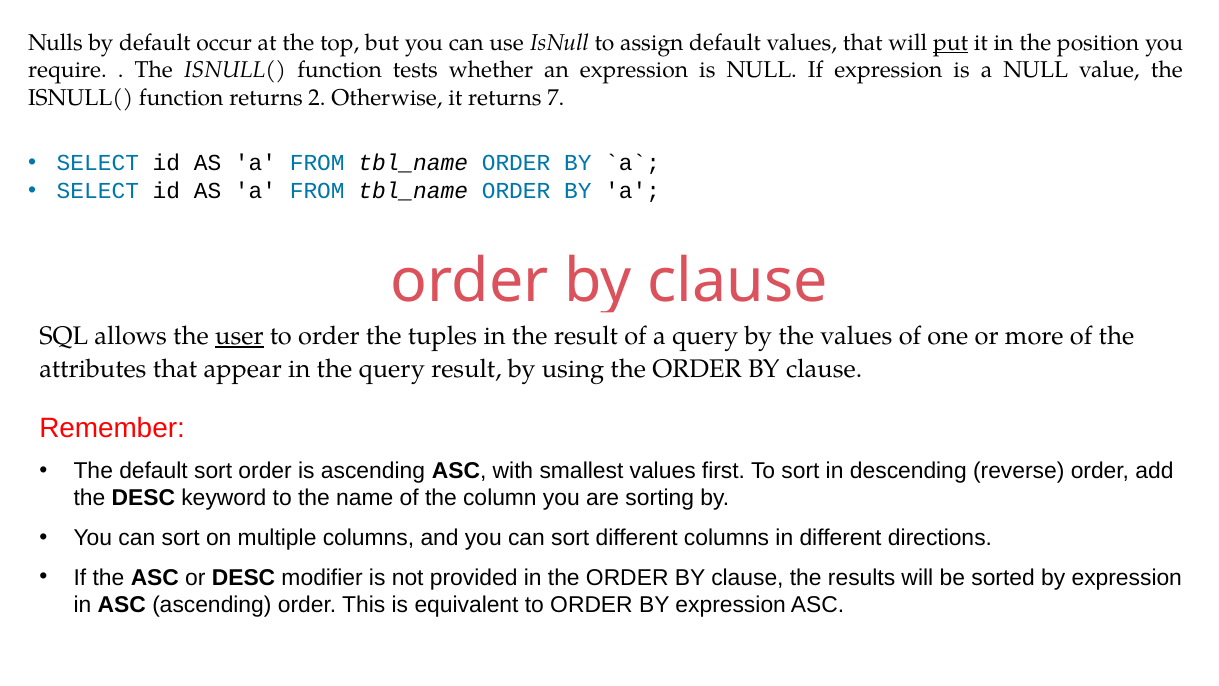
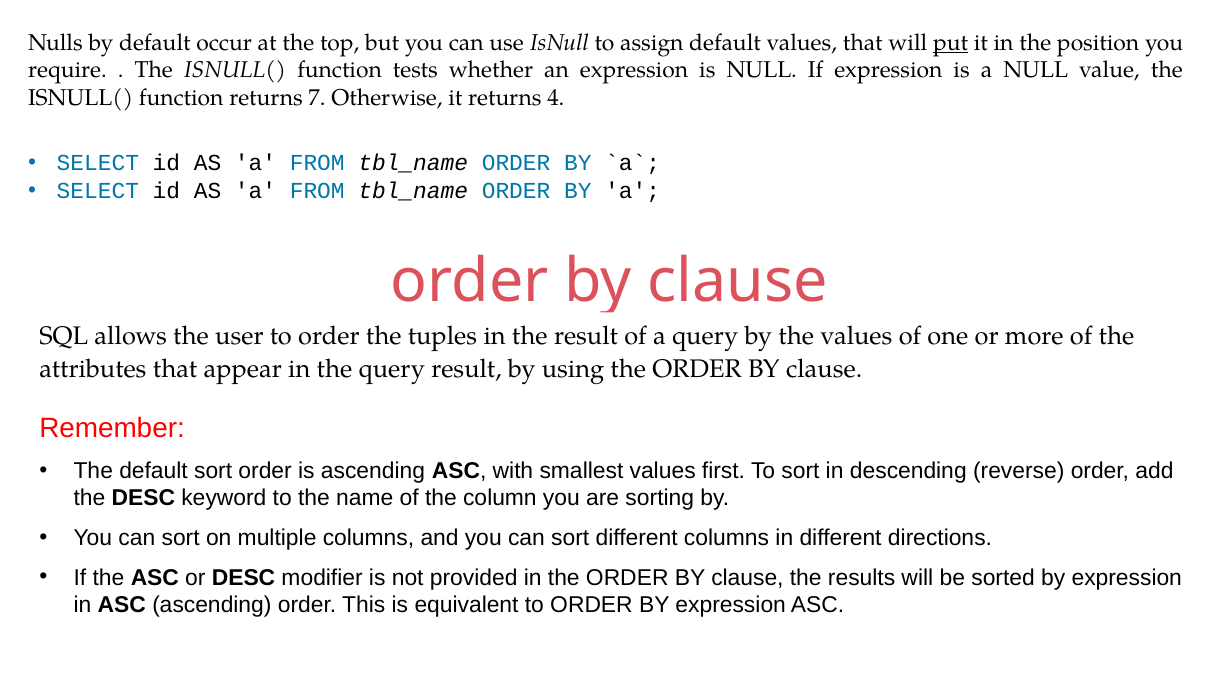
2: 2 -> 7 (317, 98)
7: 7 -> 4 (556, 98)
user underline: present -> none (239, 336)
